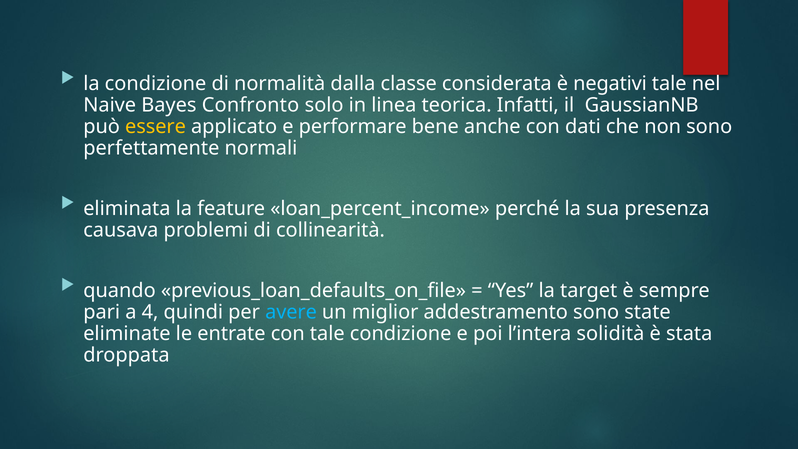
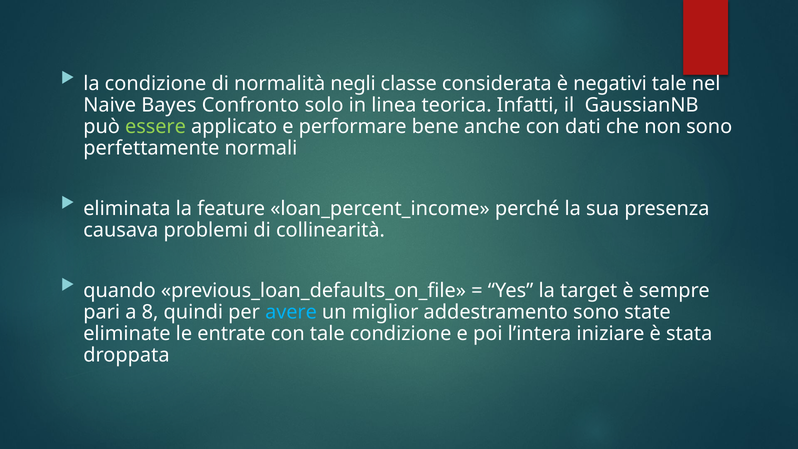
dalla: dalla -> negli (353, 83)
essere colour: yellow -> light green (155, 127)
4: 4 -> 8 (150, 312)
solidità: solidità -> iniziare (610, 333)
